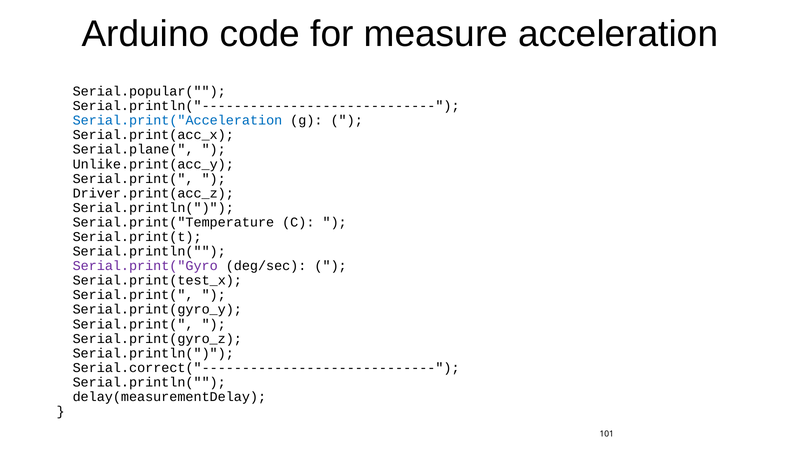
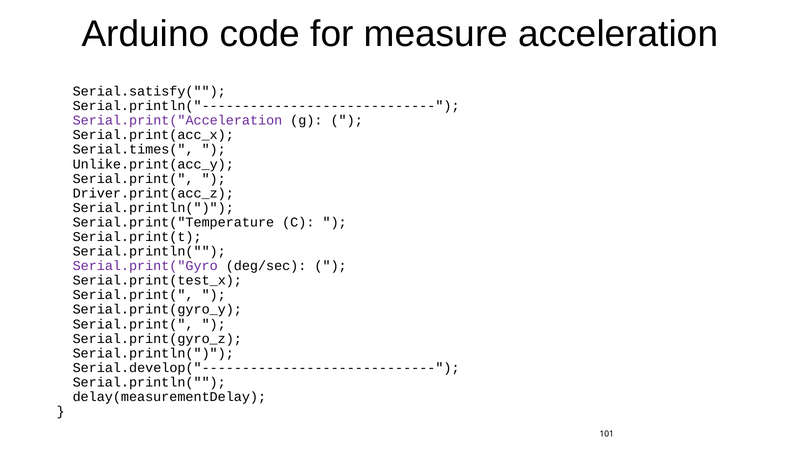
Serial.popular(: Serial.popular( -> Serial.satisfy( (149, 91)
Serial.print("Acceleration colour: blue -> purple (177, 120)
Serial.plane(: Serial.plane( -> Serial.times( (133, 150)
Serial.correct("-----------------------------: Serial.correct("----------------------------- -> Serial.develop("----------------------------- (266, 368)
